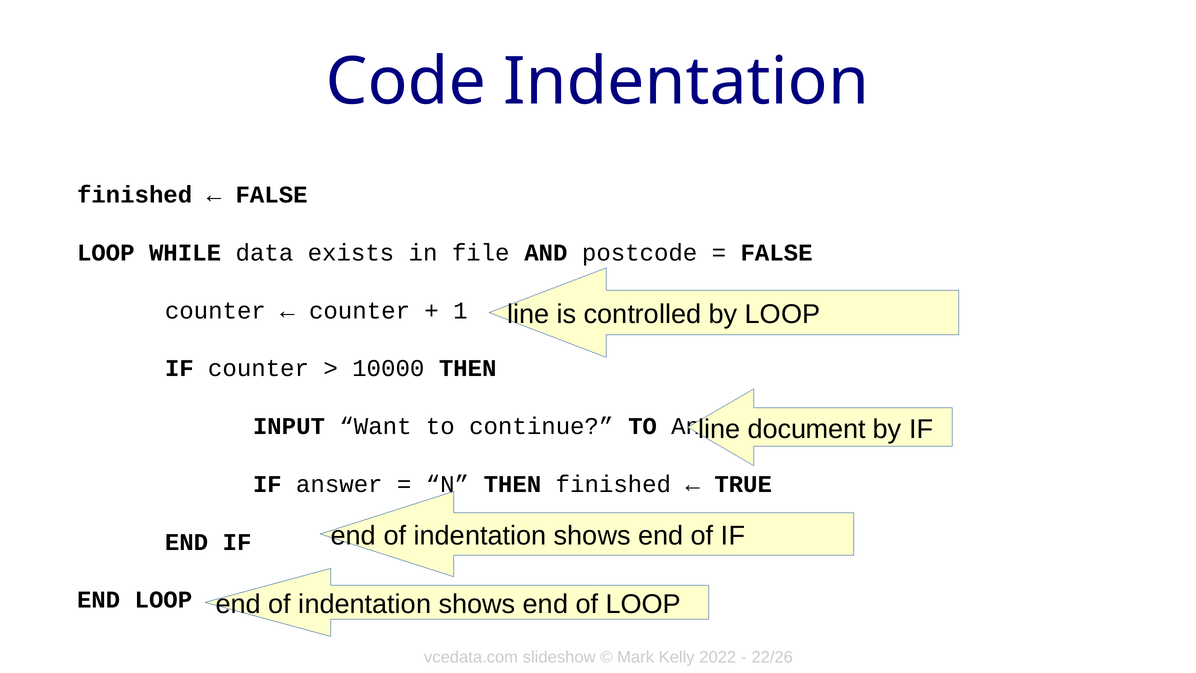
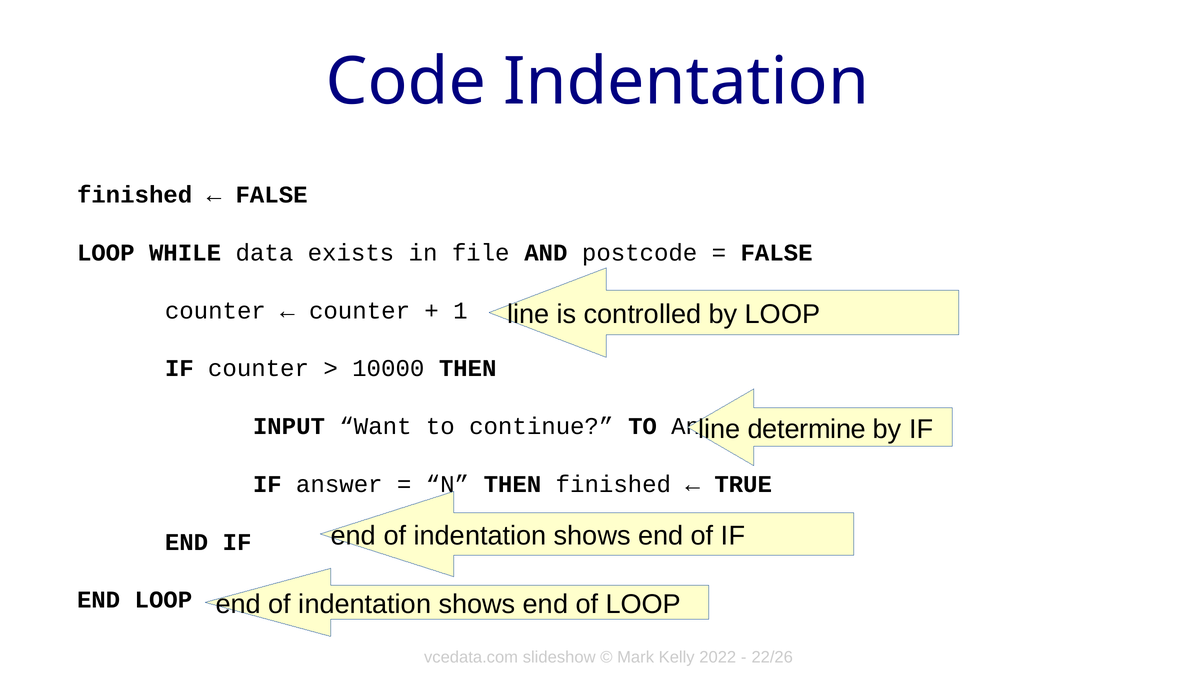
document: document -> determine (807, 429)
